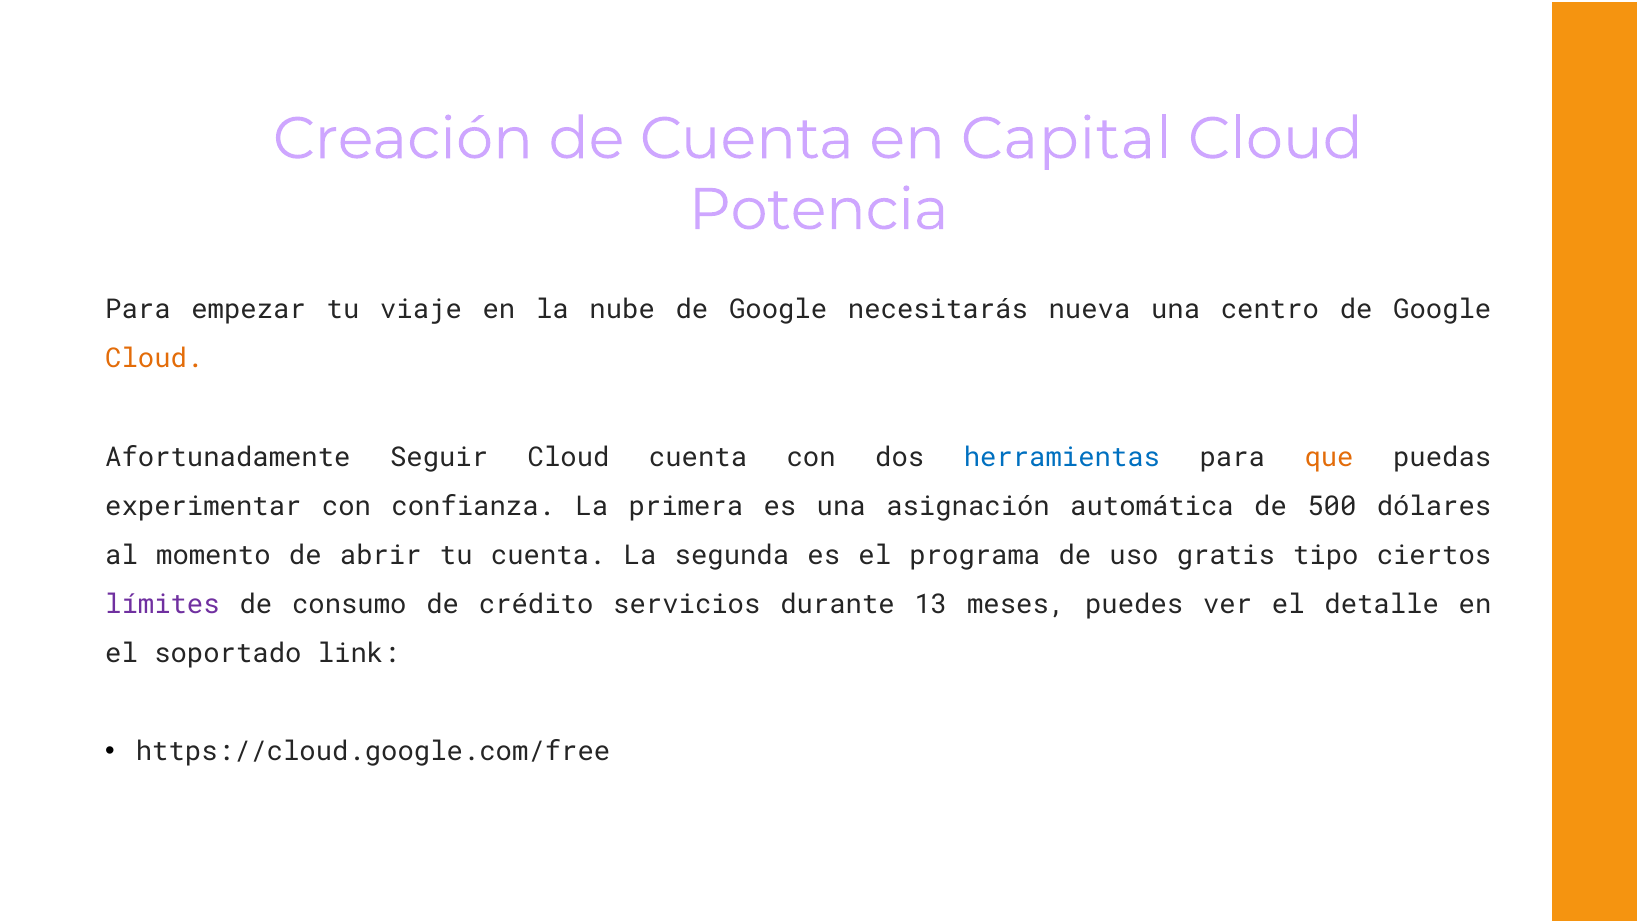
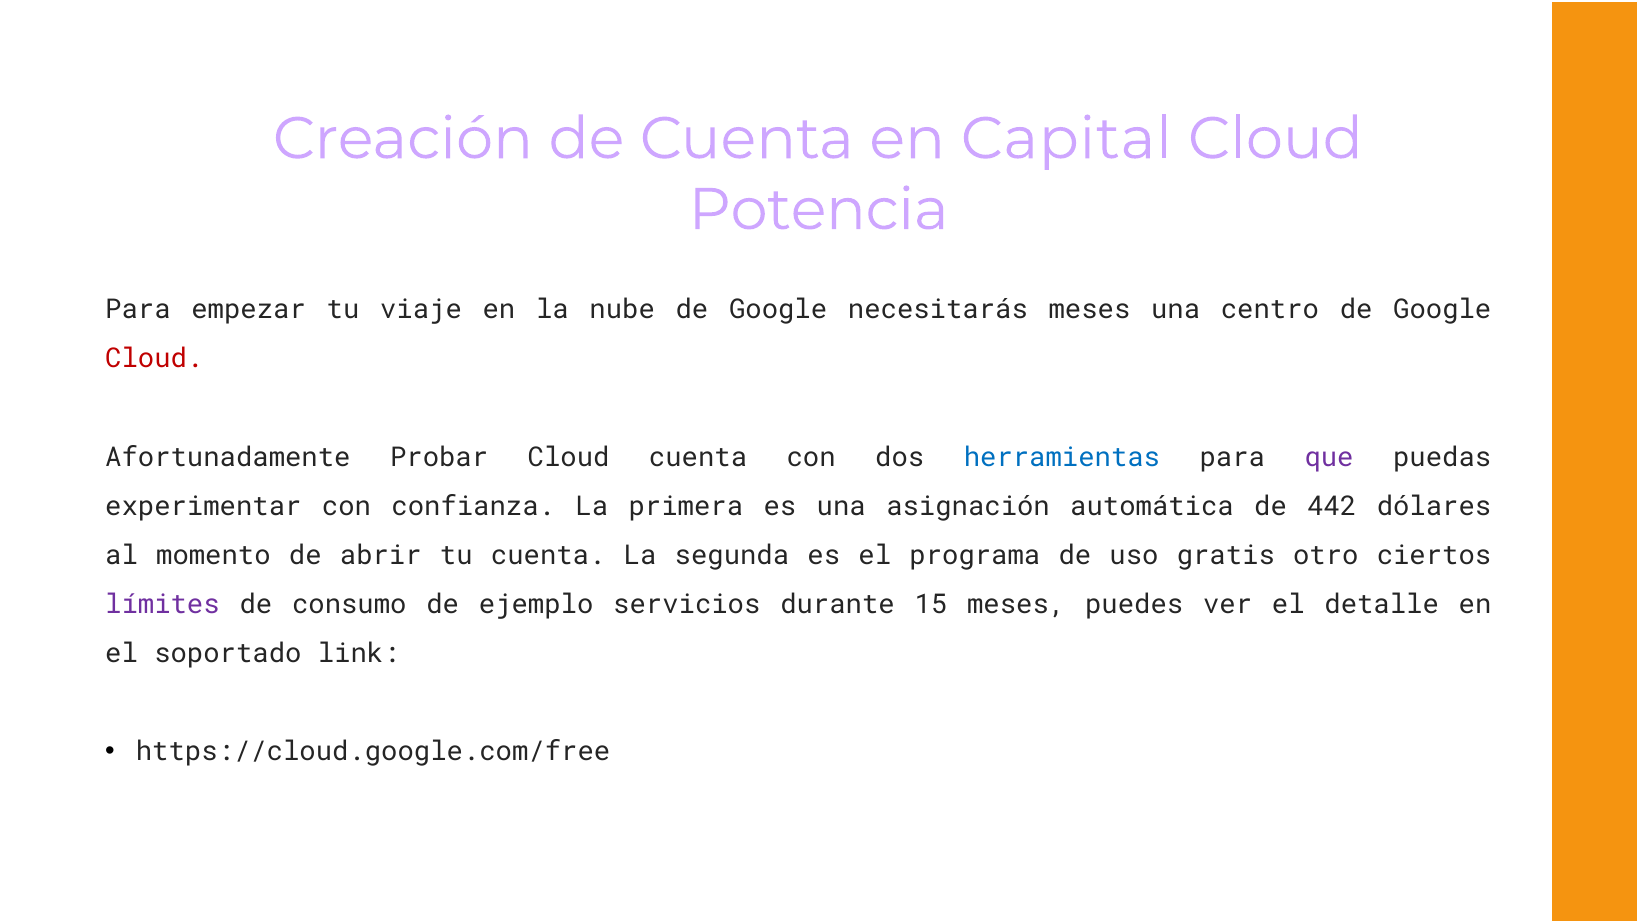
necesitarás nueva: nueva -> meses (1089, 310)
Cloud colour: orange -> red (154, 359)
Seguir: Seguir -> Probar (439, 457)
que colour: orange -> purple (1329, 457)
500: 500 -> 442 (1332, 506)
tipo: tipo -> otro (1326, 555)
crédito: crédito -> ejemplo (536, 604)
13: 13 -> 15 (931, 604)
